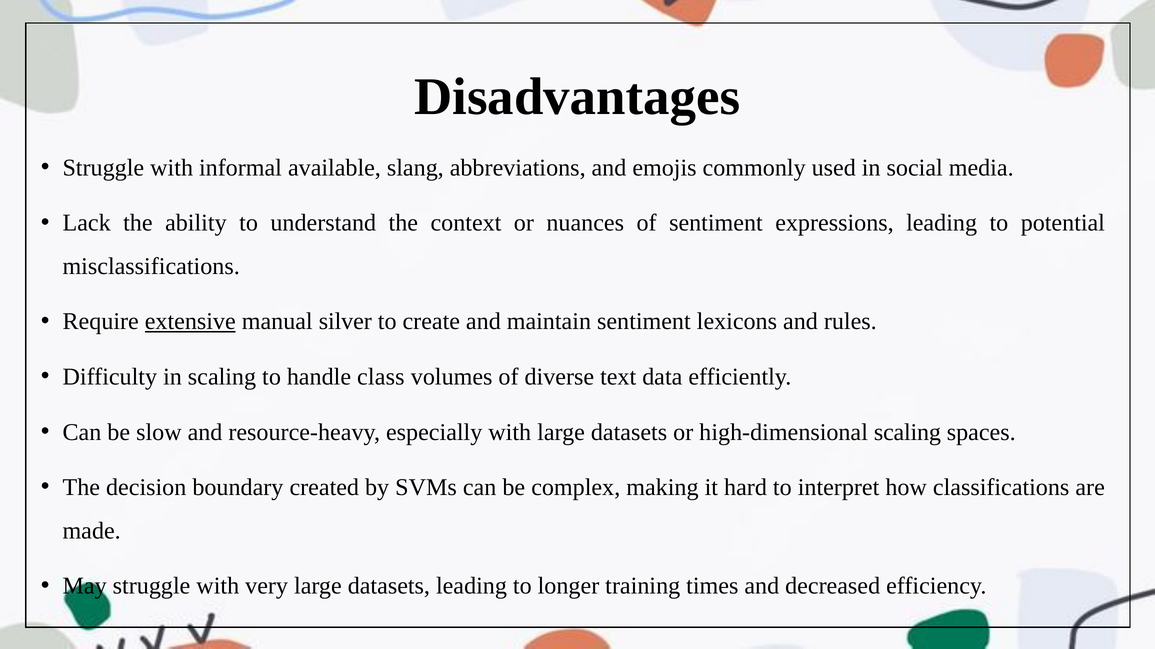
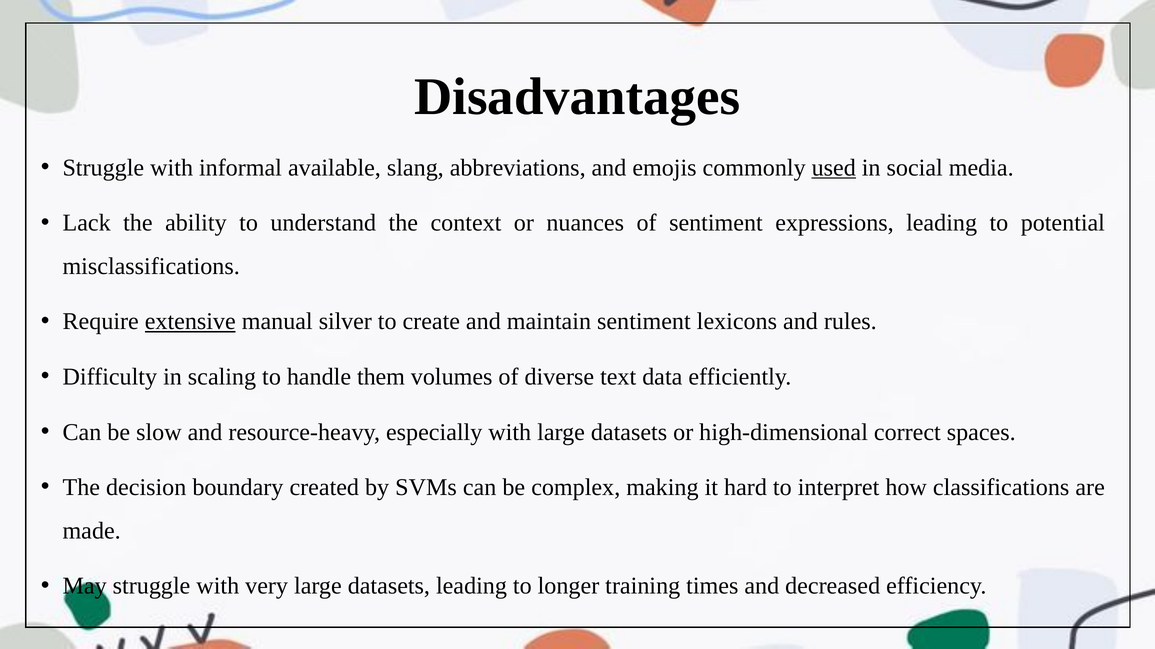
used underline: none -> present (834, 168)
class: class -> them (381, 377)
high-dimensional scaling: scaling -> correct (907, 433)
